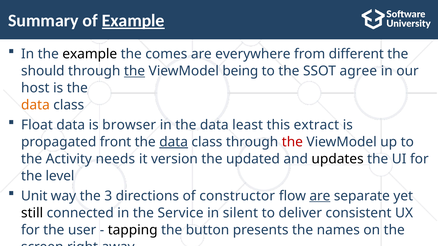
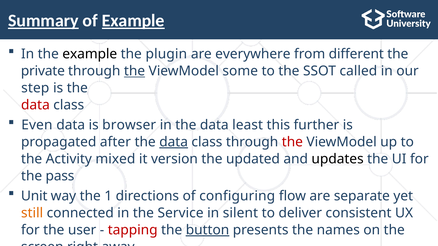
Summary underline: none -> present (43, 21)
comes: comes -> plugin (166, 54)
should: should -> private (43, 71)
being: being -> some (240, 71)
agree: agree -> called (358, 71)
host: host -> step (35, 88)
data colour: orange -> red (35, 105)
Float: Float -> Even (37, 125)
extract: extract -> further (316, 125)
front: front -> after (115, 142)
needs: needs -> mixed (115, 159)
level: level -> pass (60, 176)
3: 3 -> 1 (108, 196)
constructor: constructor -> configuring (237, 196)
are underline: present -> none (320, 196)
still colour: black -> orange (32, 213)
tapping colour: black -> red (133, 230)
button underline: none -> present (208, 230)
